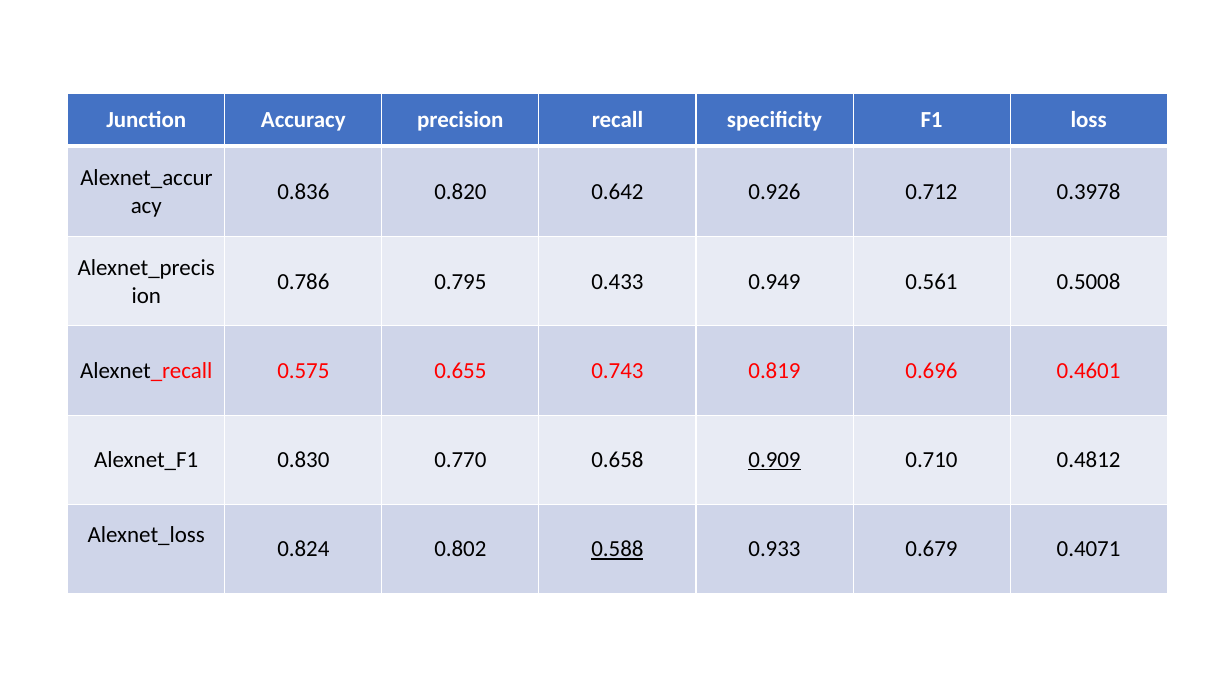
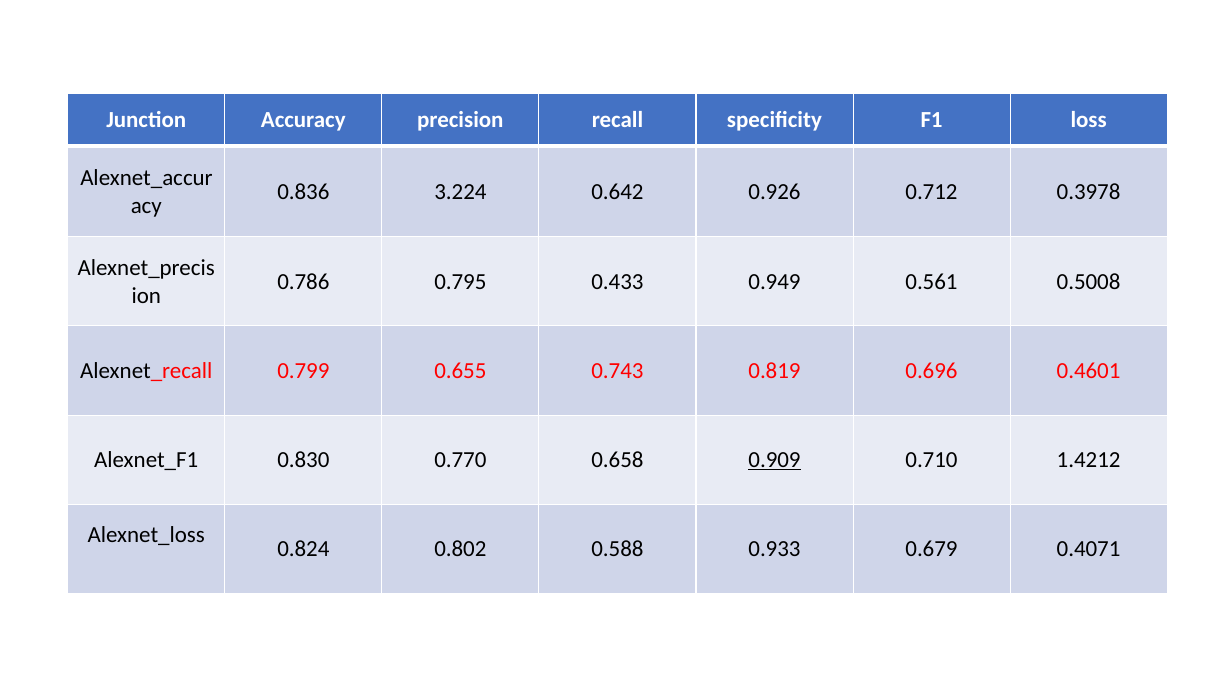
0.820: 0.820 -> 3.224 (460, 192)
0.575: 0.575 -> 0.799 (303, 371)
0.4812: 0.4812 -> 1.4212 (1089, 460)
0.588 underline: present -> none (617, 549)
